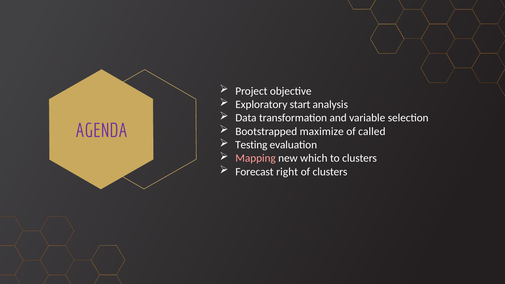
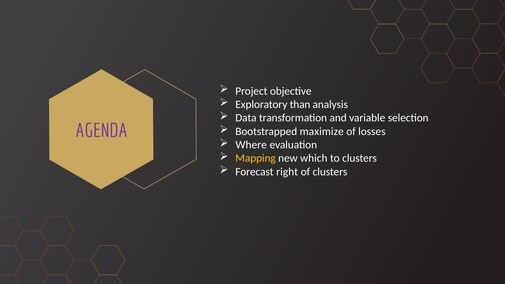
start: start -> than (300, 104)
called: called -> losses (372, 131)
Testing: Testing -> Where (251, 145)
Mapping colour: pink -> yellow (256, 158)
